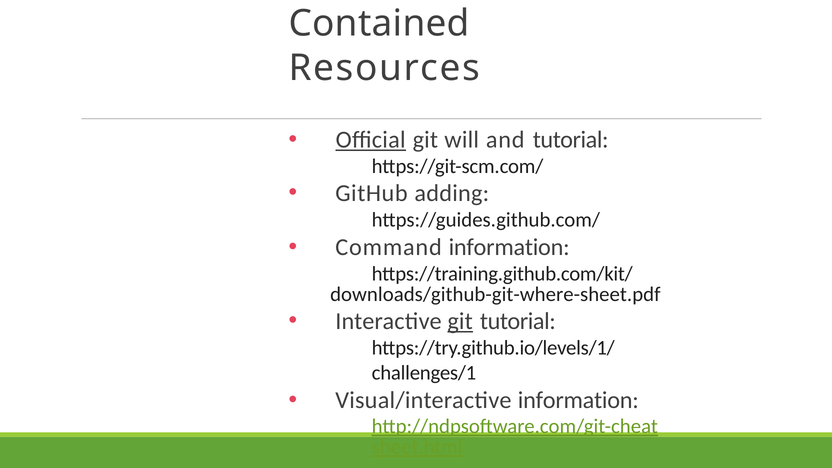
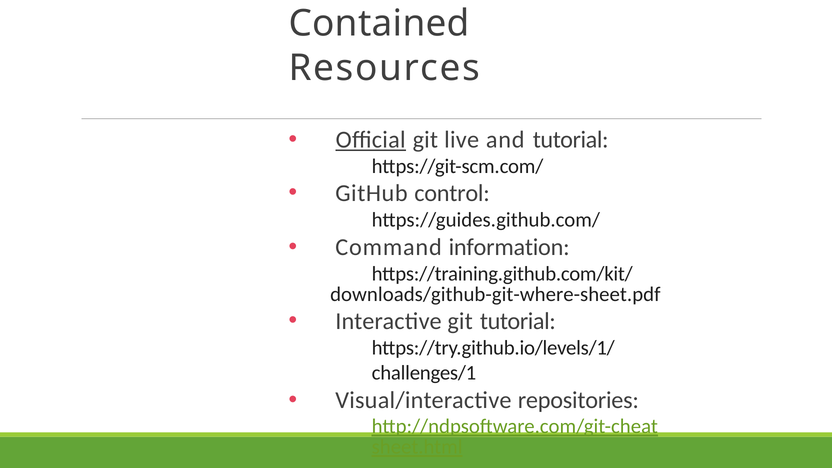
will: will -> live (462, 140)
adding: adding -> control (452, 193)
git underline: present -> none (460, 321)
Visual/interactive information: information -> repositories (578, 400)
